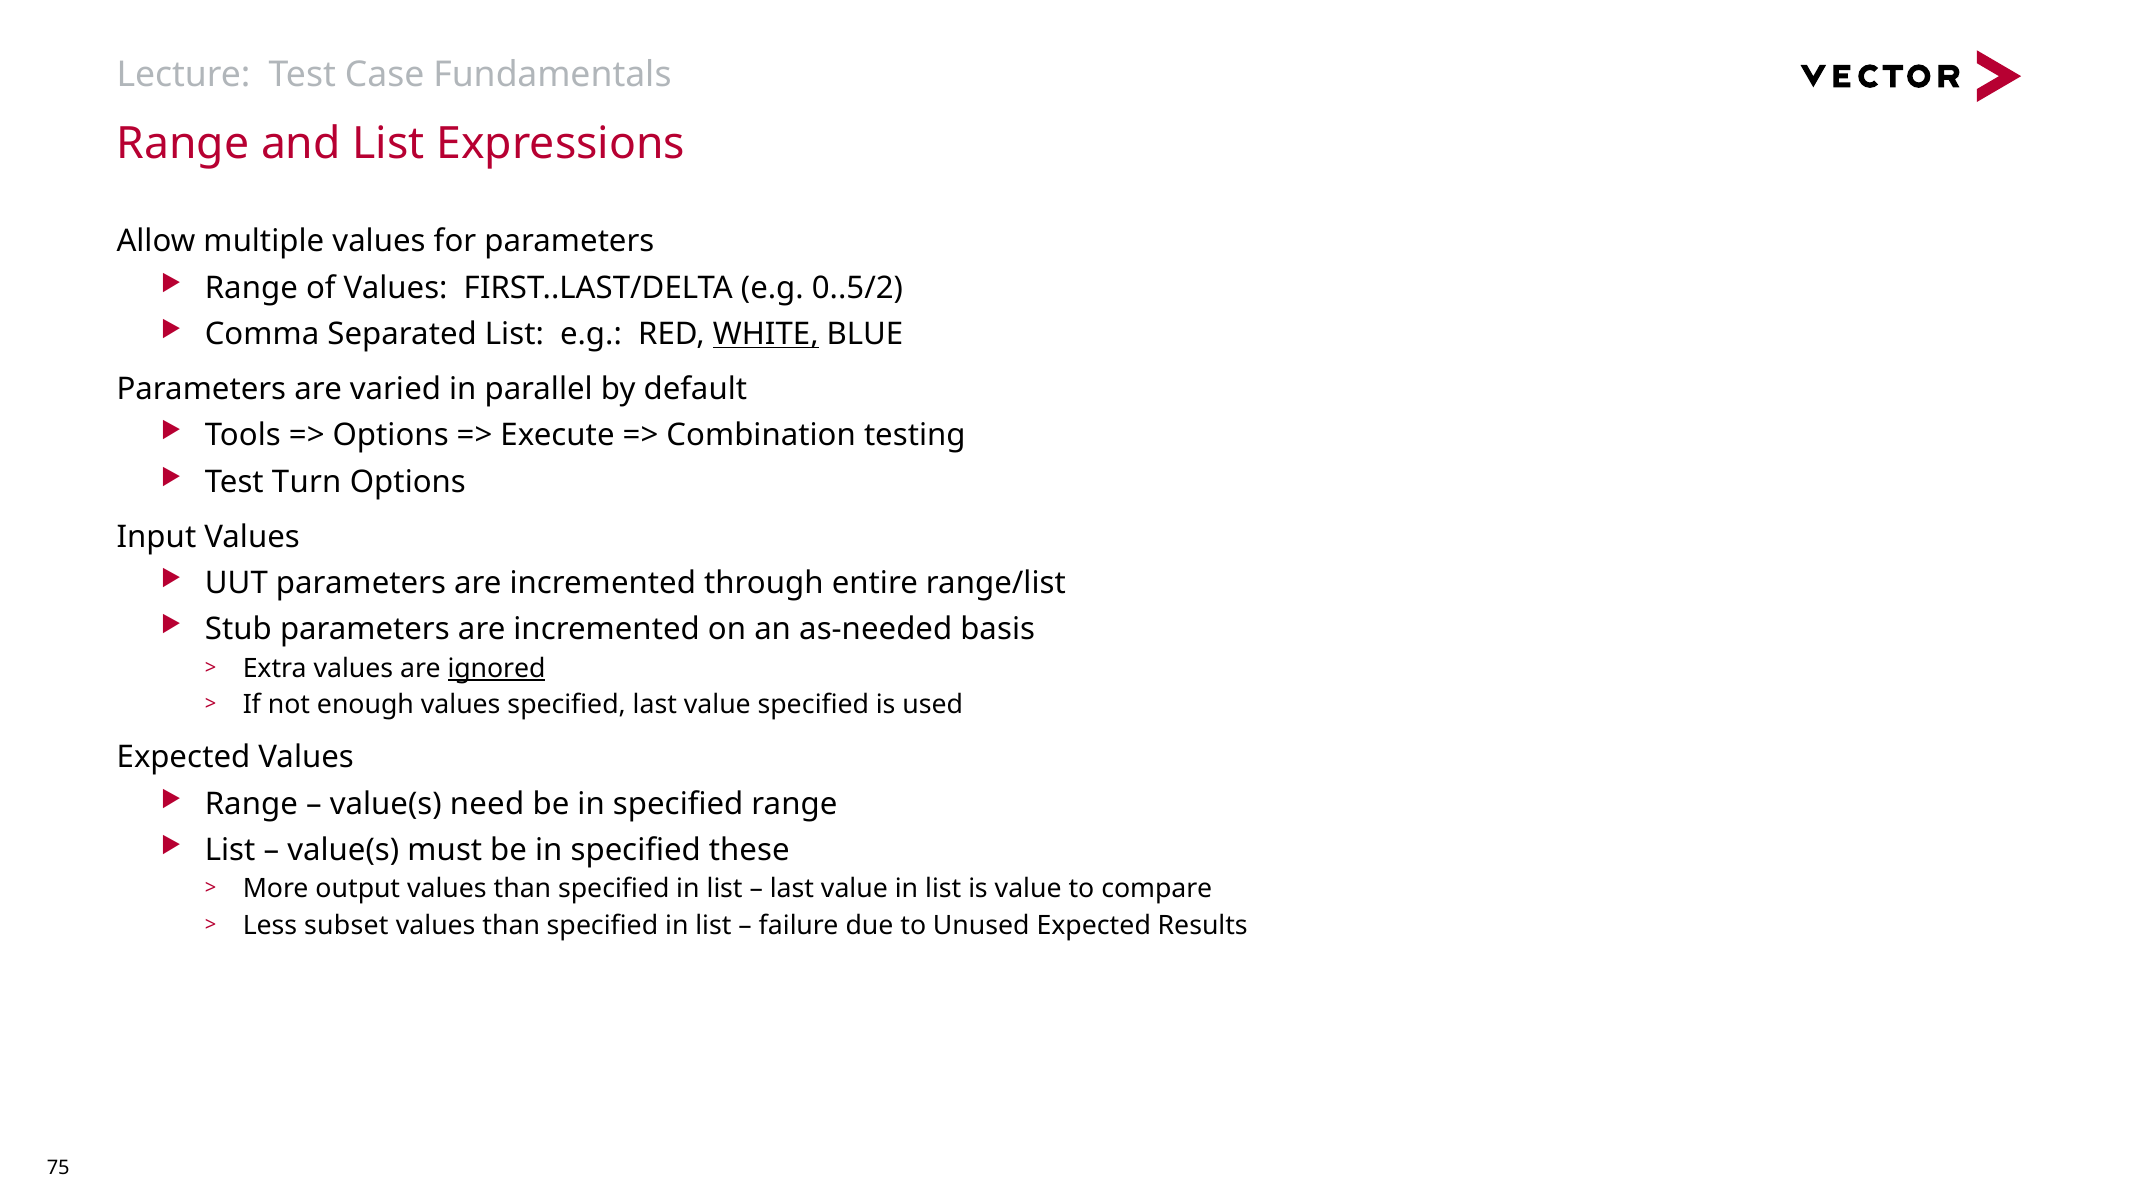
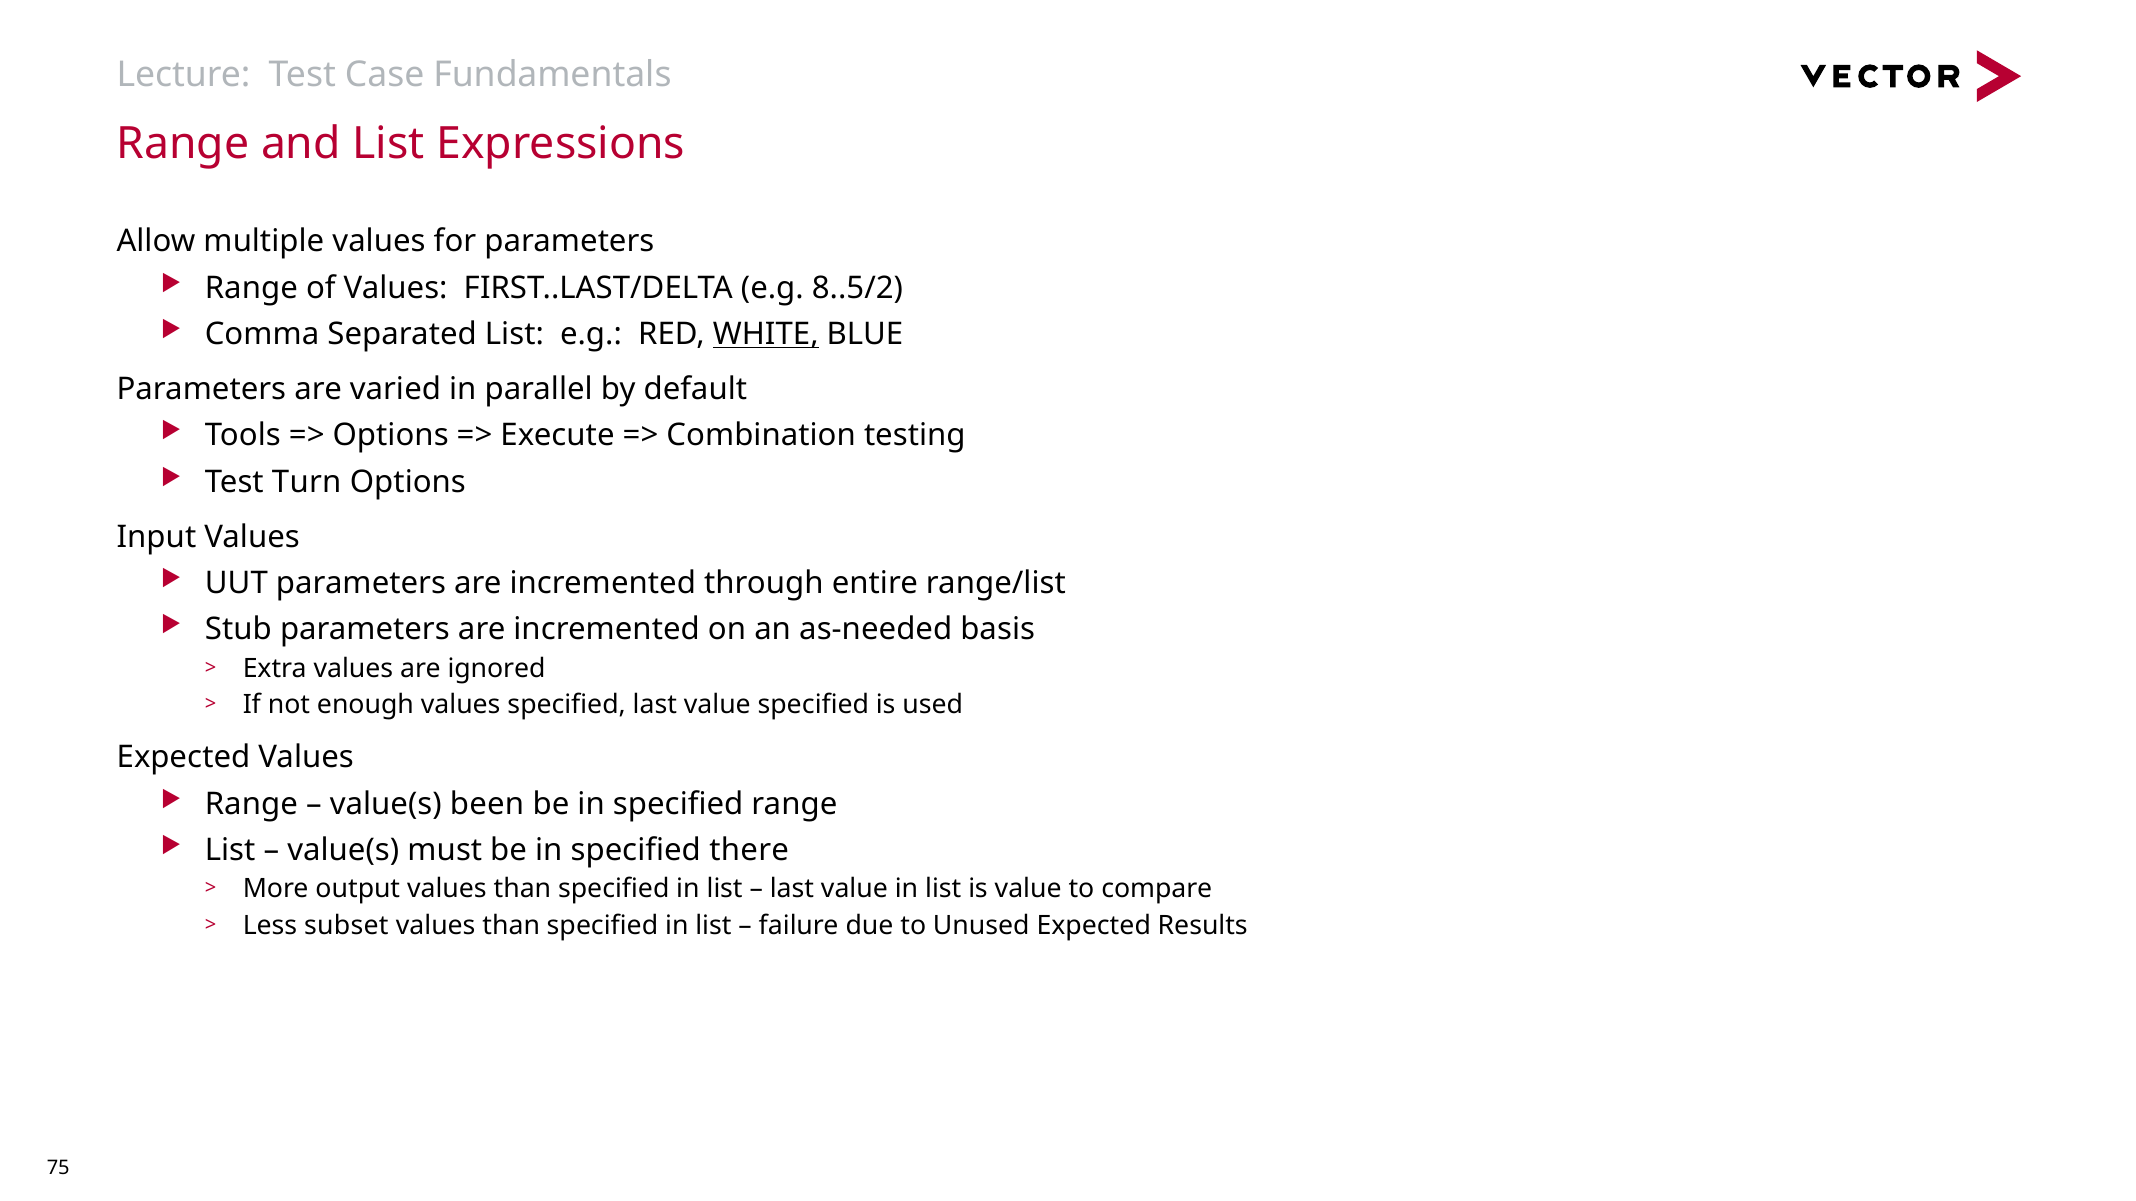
0..5/2: 0..5/2 -> 8..5/2 (857, 288)
ignored underline: present -> none (497, 669)
need: need -> been (487, 804)
these: these -> there (749, 851)
